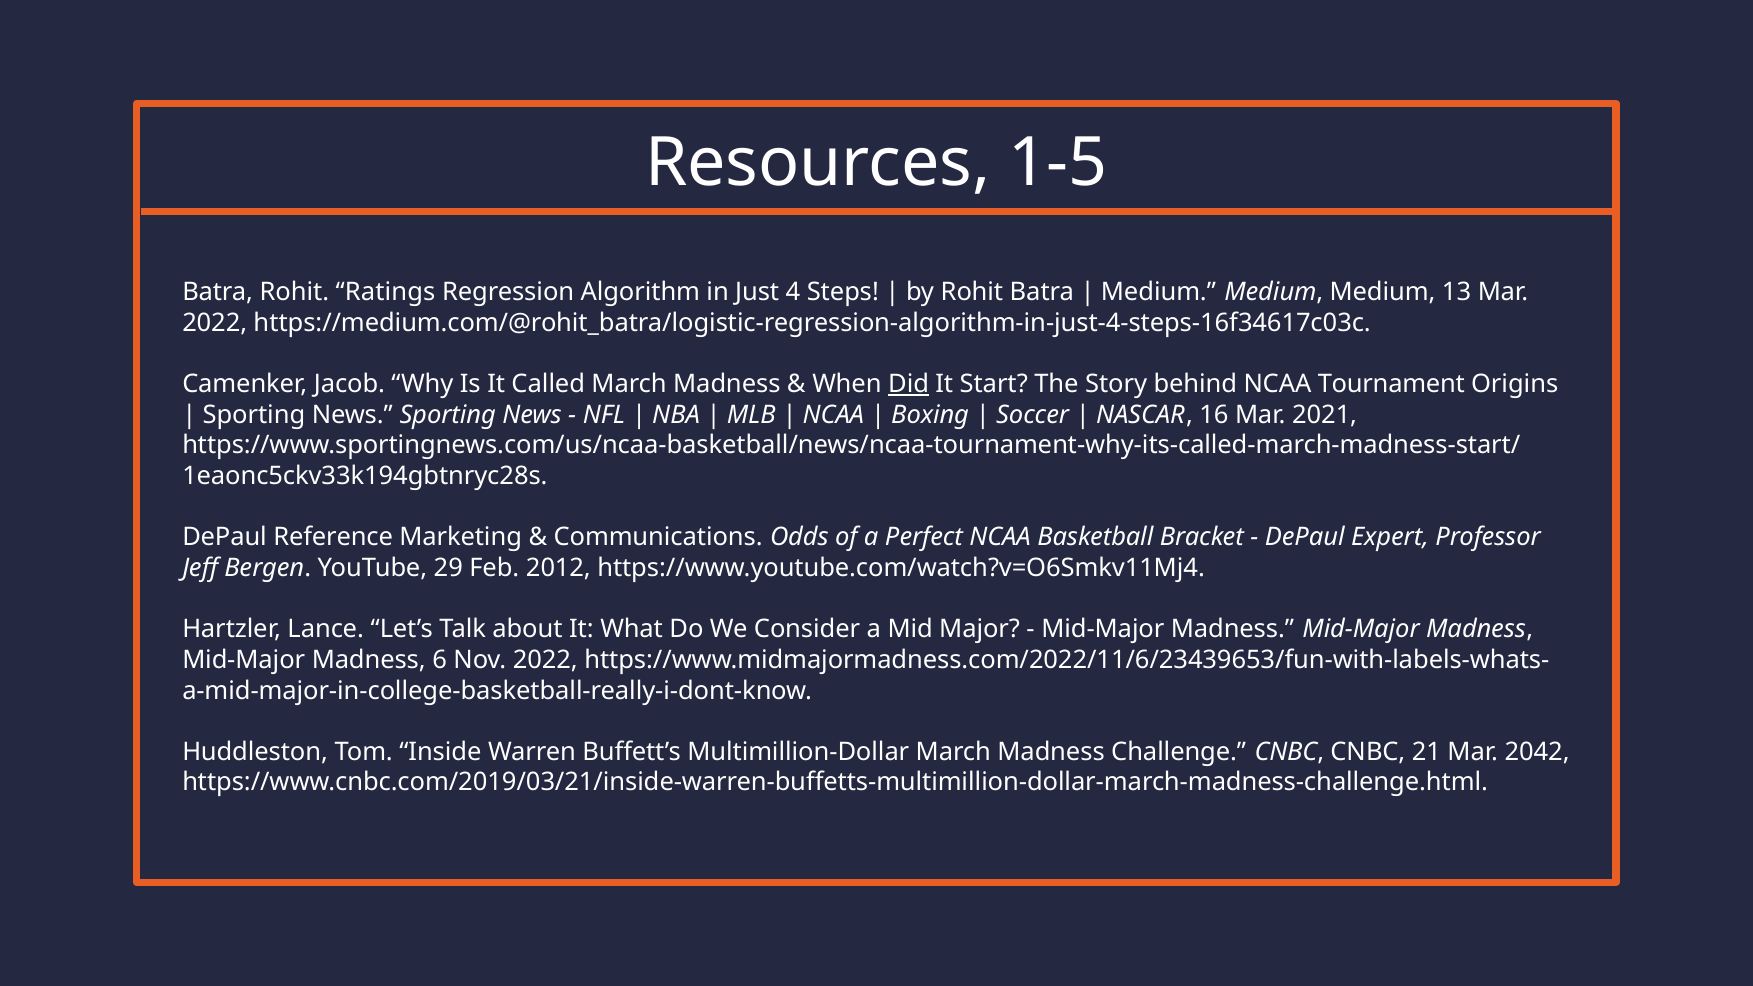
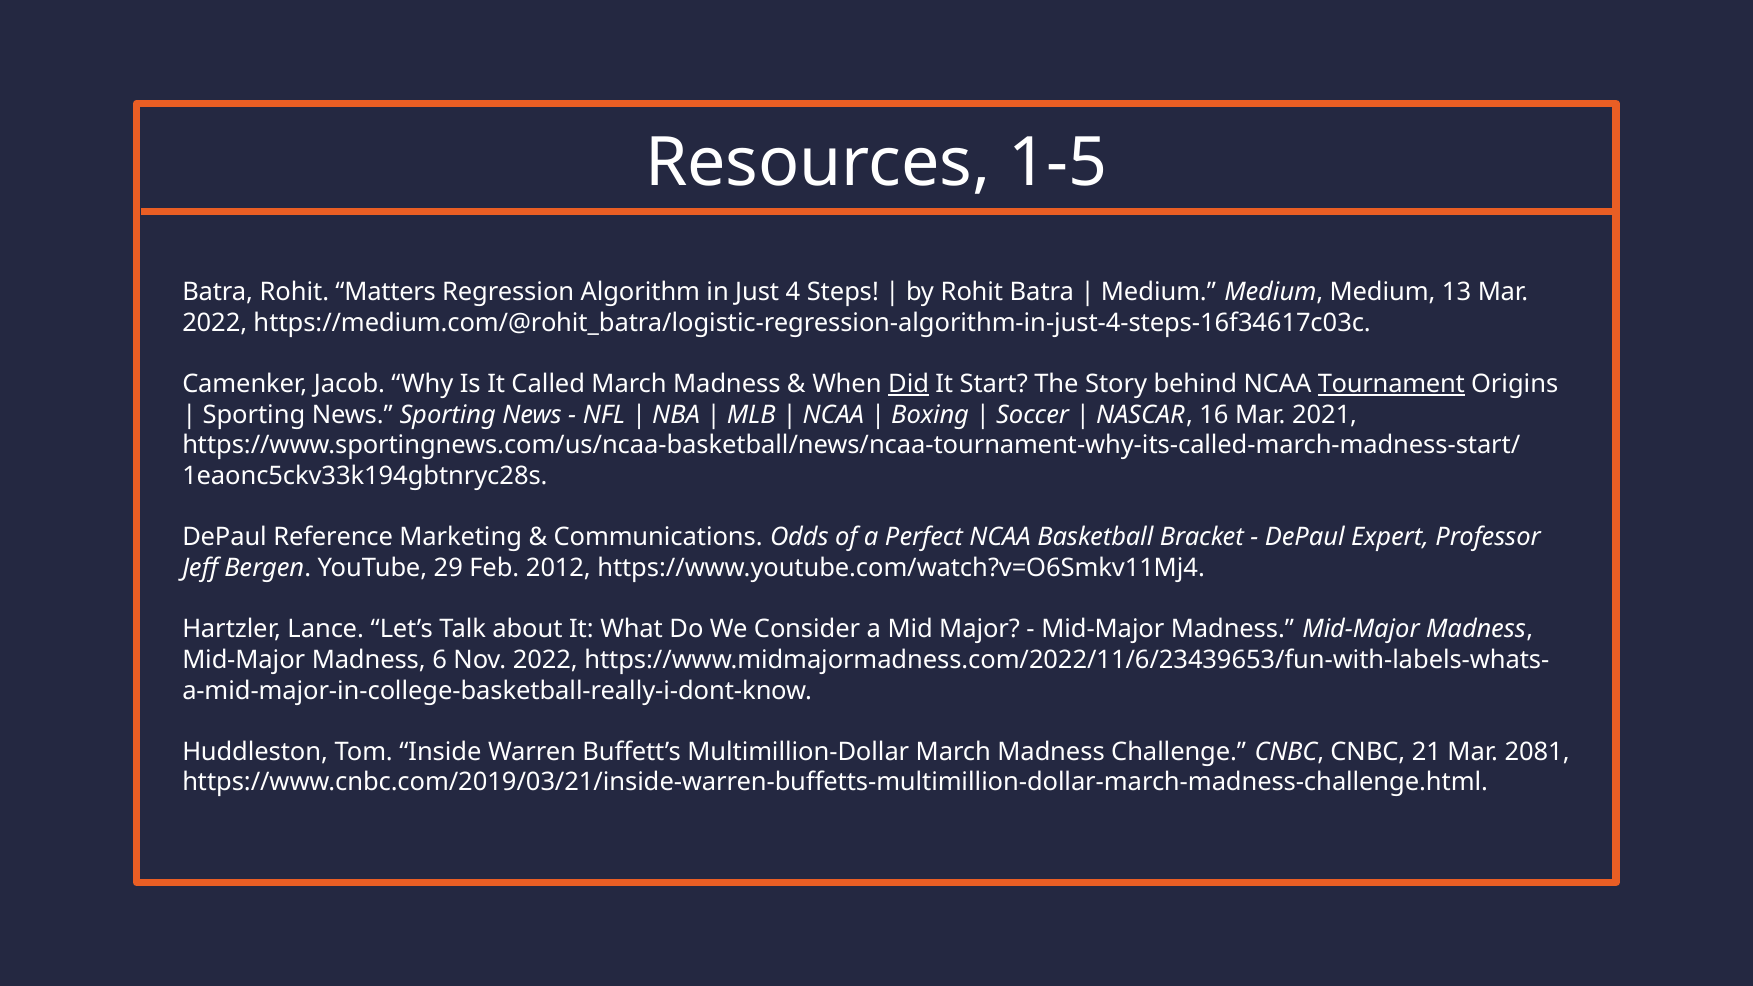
Ratings: Ratings -> Matters (386, 292)
Tournament underline: none -> present (1391, 384)
2042: 2042 -> 2081 (1537, 752)
